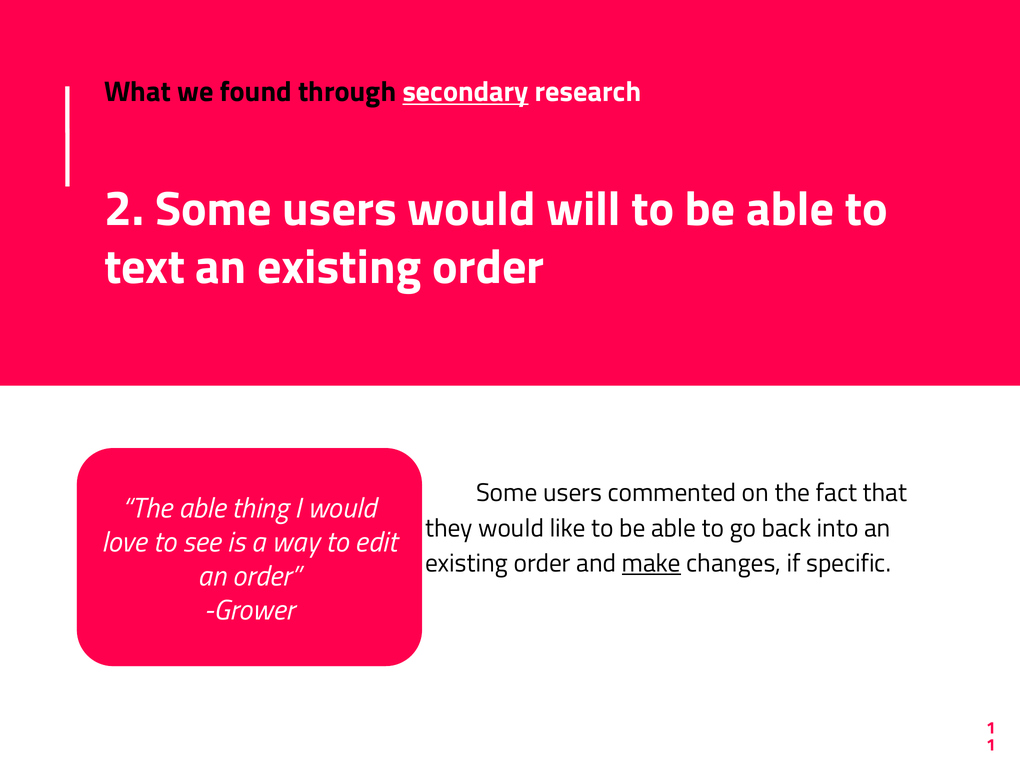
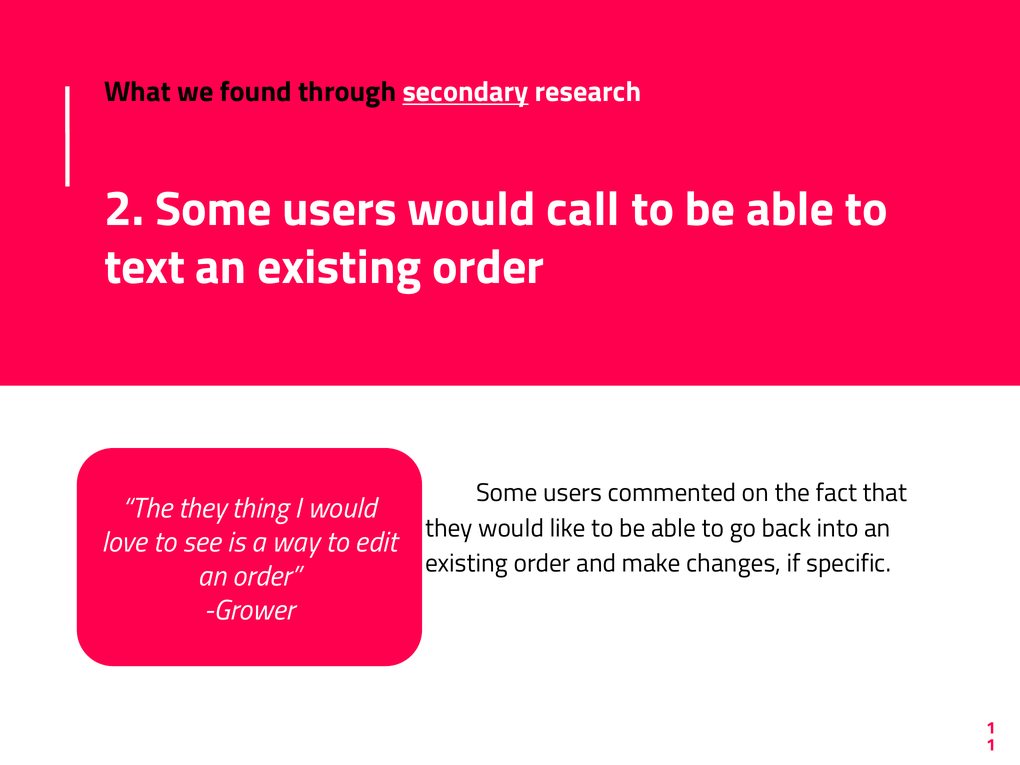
will: will -> call (583, 209)
The able: able -> they (202, 508)
make underline: present -> none (651, 563)
